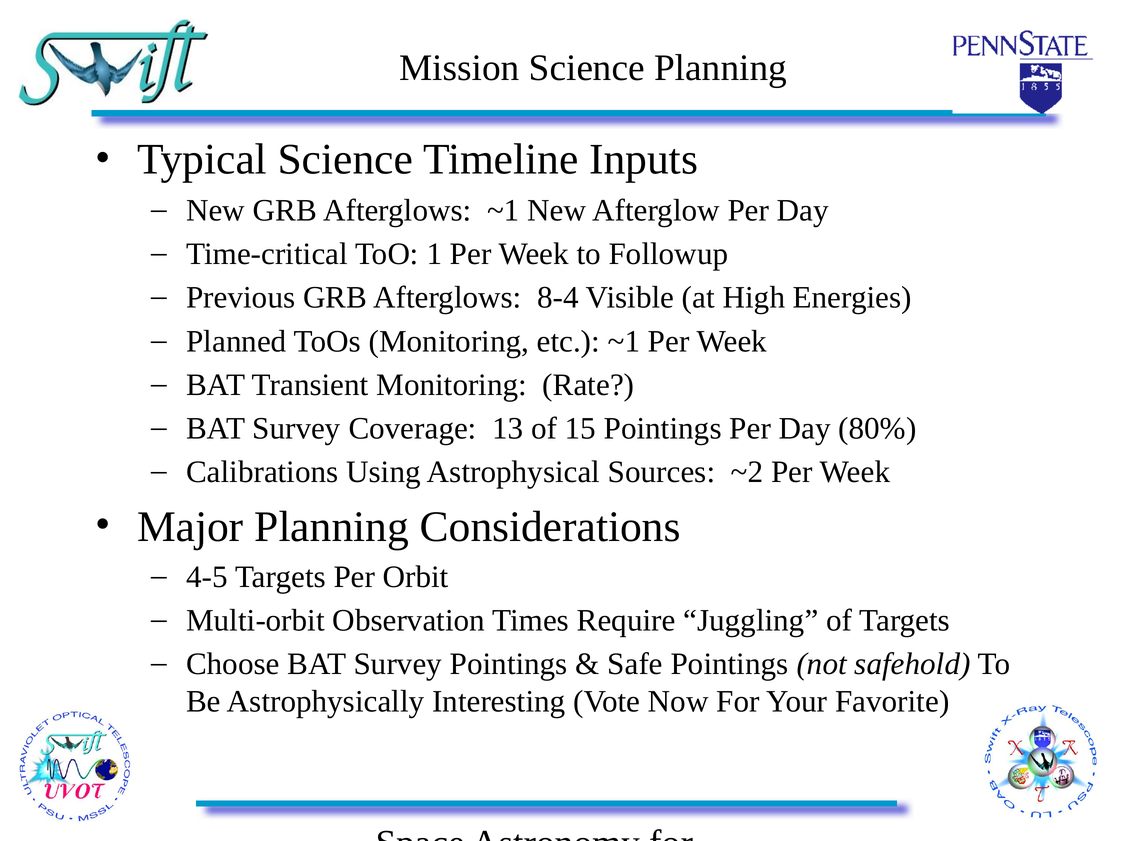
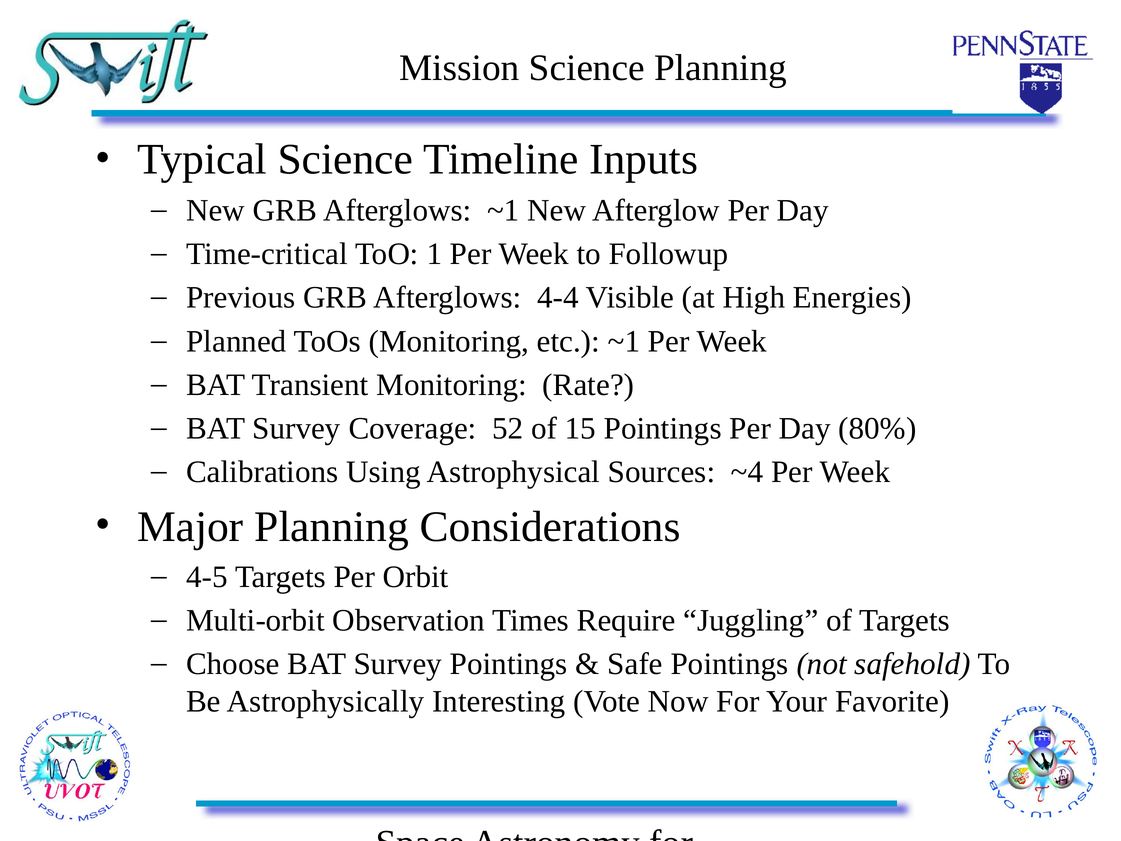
8-4: 8-4 -> 4-4 (558, 298)
13: 13 -> 52 (508, 428)
~2: ~2 -> ~4 (747, 472)
